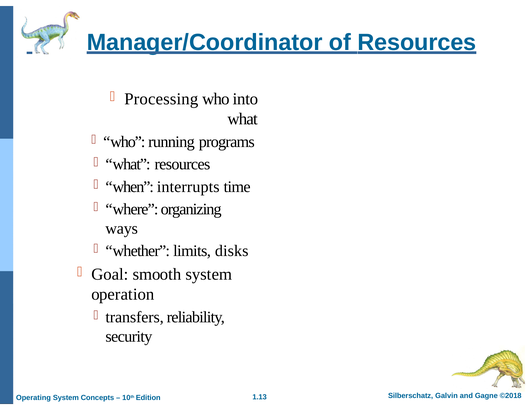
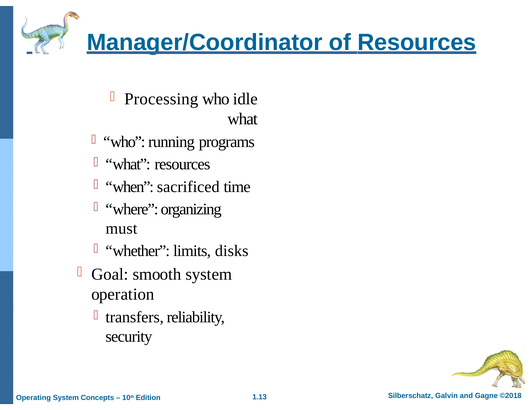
into: into -> idle (245, 99)
interrupts: interrupts -> sacrificed (188, 186)
ways: ways -> must (121, 228)
